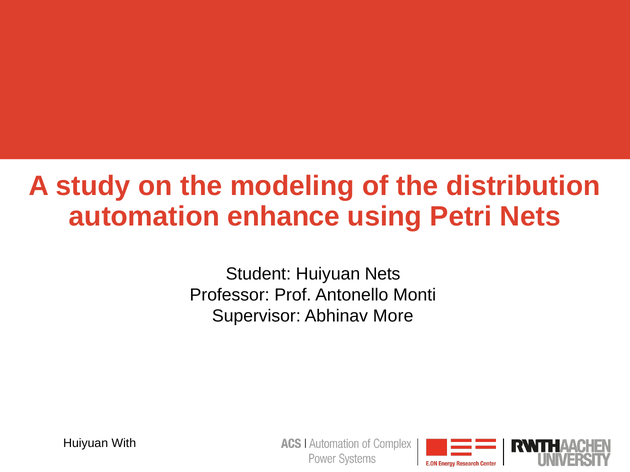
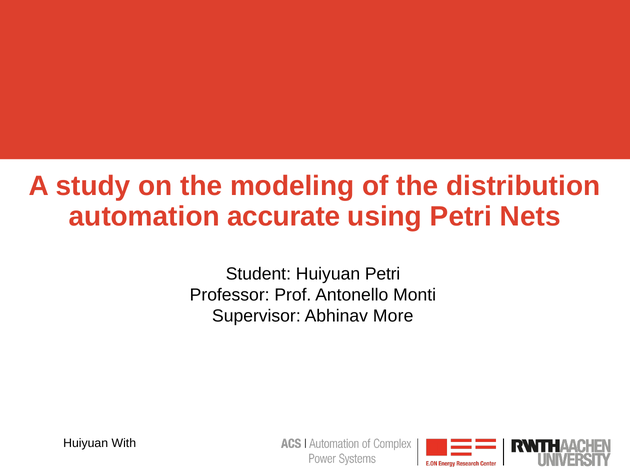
enhance: enhance -> accurate (284, 217)
Huiyuan Nets: Nets -> Petri (383, 274)
